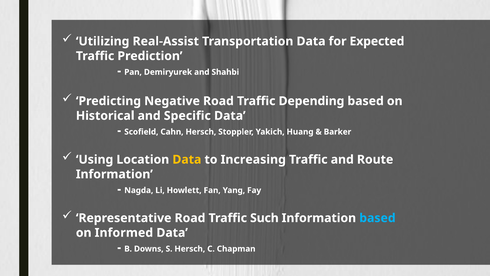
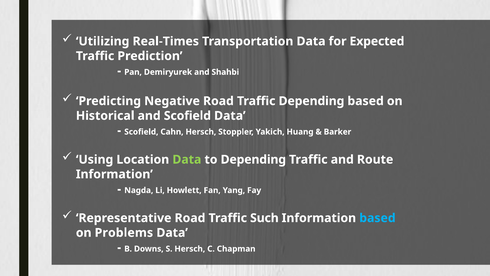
Real-Assist: Real-Assist -> Real-Times (166, 41)
and Specific: Specific -> Scofield (187, 116)
Data colour: yellow -> light green (187, 159)
to Increasing: Increasing -> Depending (253, 159)
Informed: Informed -> Problems (124, 232)
